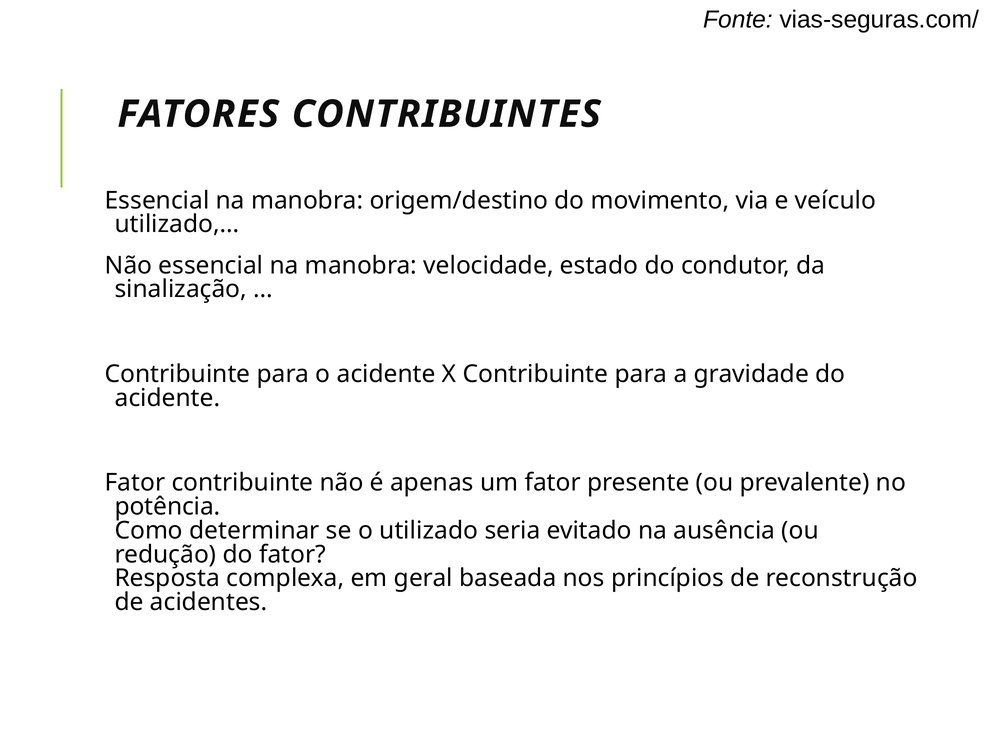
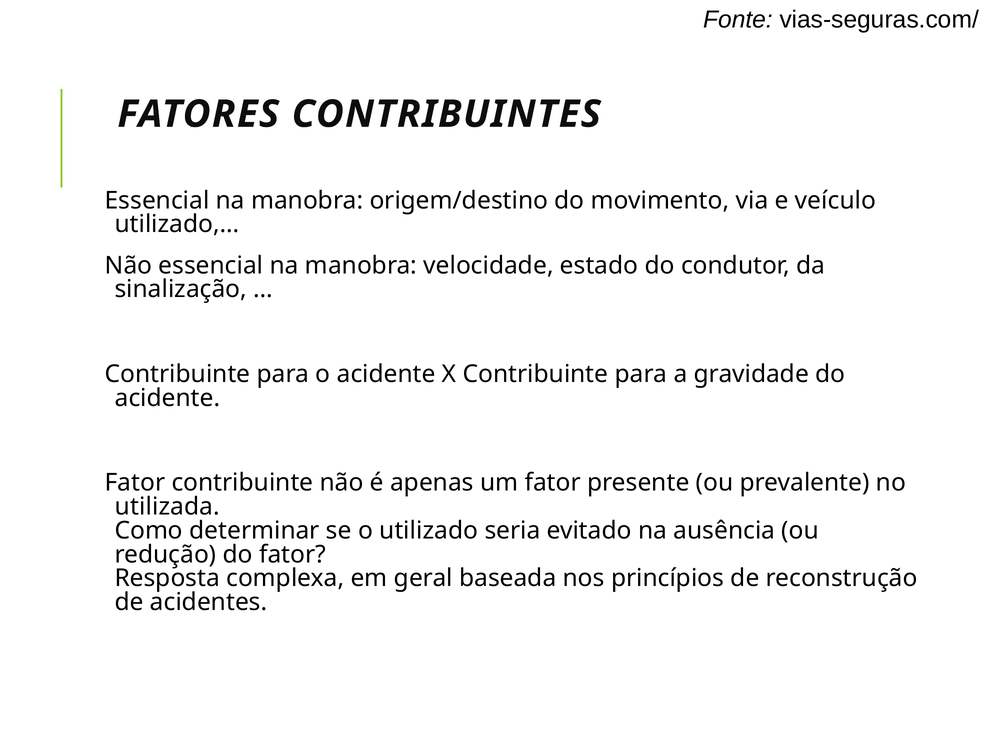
potência: potência -> utilizada (167, 507)
